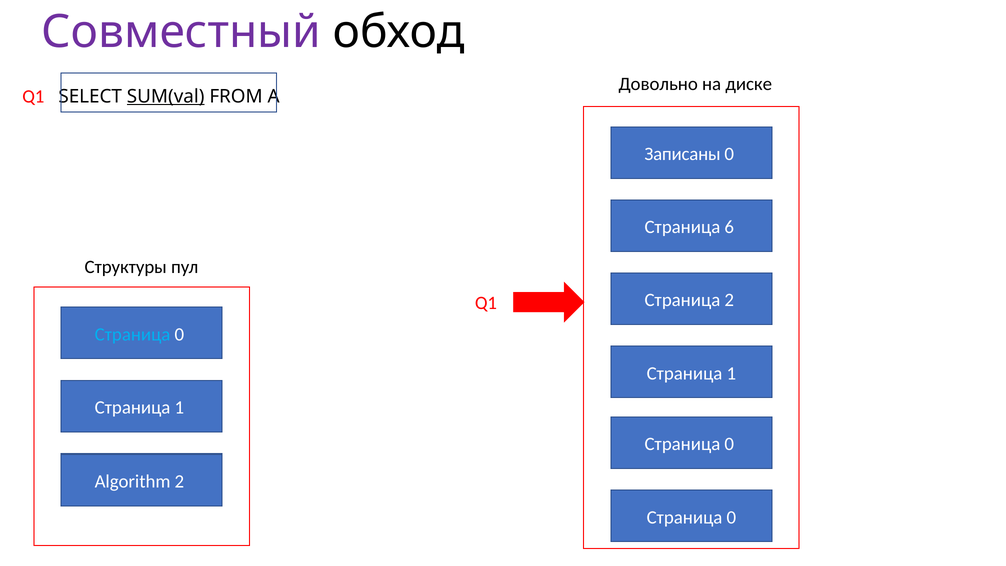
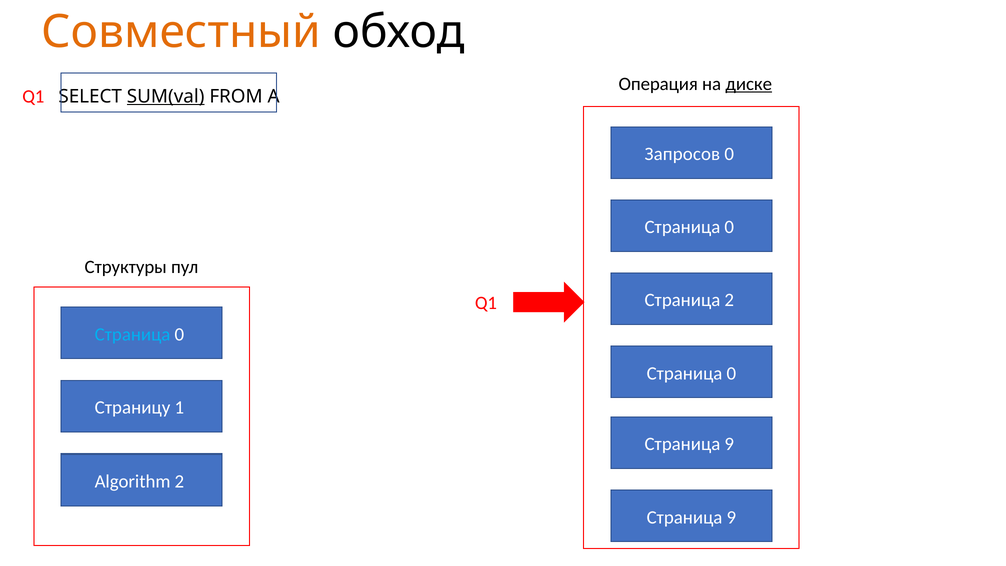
Совместный colour: purple -> orange (181, 32)
Довольно: Довольно -> Операция (658, 84)
диске underline: none -> present (749, 84)
Записаны: Записаны -> Запросов (682, 154)
6: 6 -> 0 (729, 227)
1: 1 -> 0 (731, 373)
Cтраница: Cтраница -> Страницу (132, 407)
0: 0 -> 9 (729, 444)
0: 0 -> 9 (731, 517)
